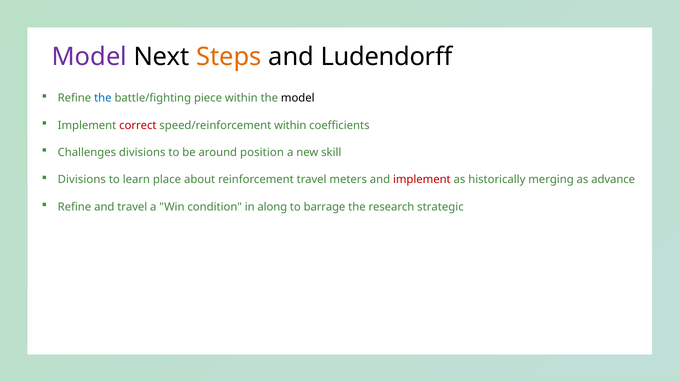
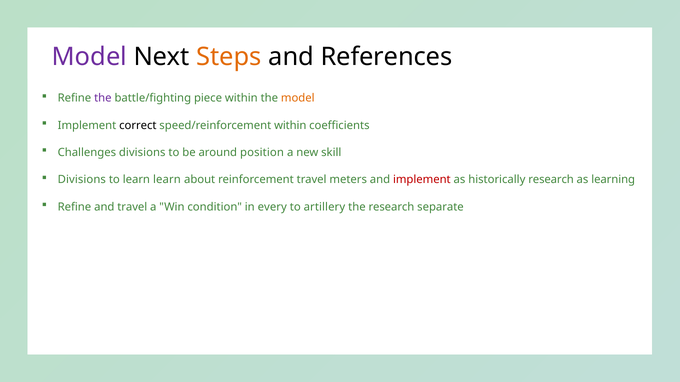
Ludendorff: Ludendorff -> References (386, 57)
the colour: blue -> purple (103, 98)
model colour: black -> orange (298, 98)
correct colour: red -> black (138, 126)
learn place: place -> learn (167, 180)
historically merging: merging -> research (551, 180)
advance: advance -> learning (613, 180)
along: along -> every (272, 207)
barrage: barrage -> artillery (324, 207)
strategic: strategic -> separate (440, 207)
